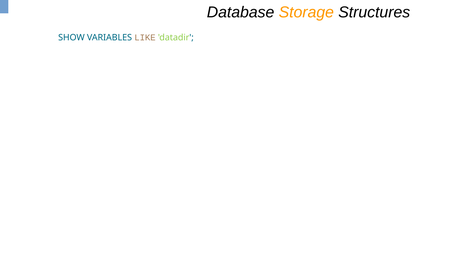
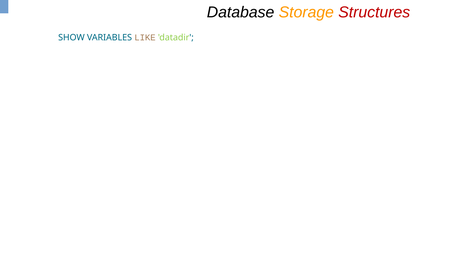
Structures colour: black -> red (374, 12)
